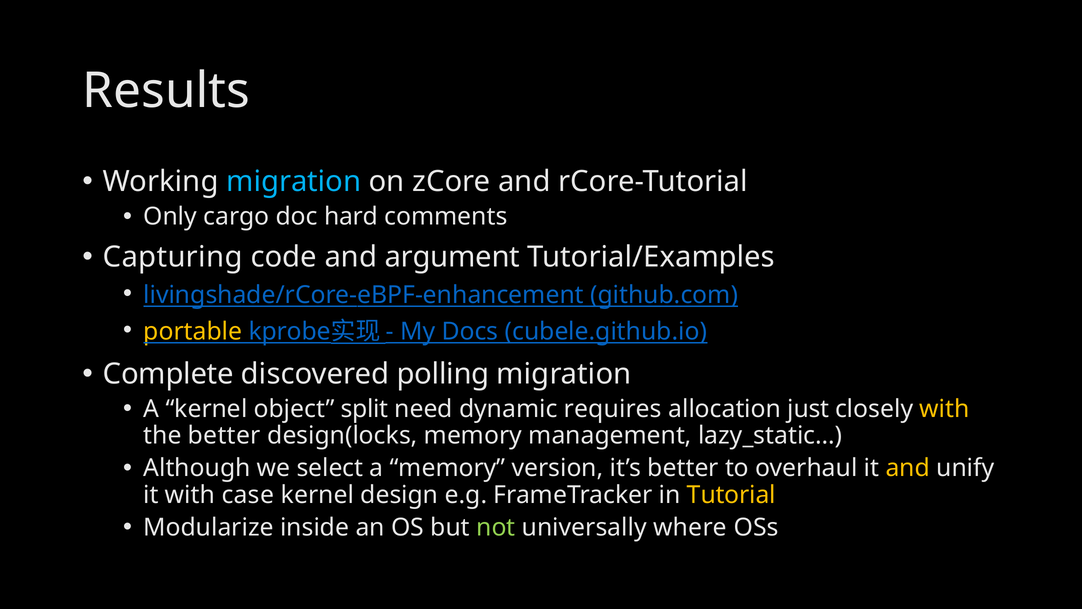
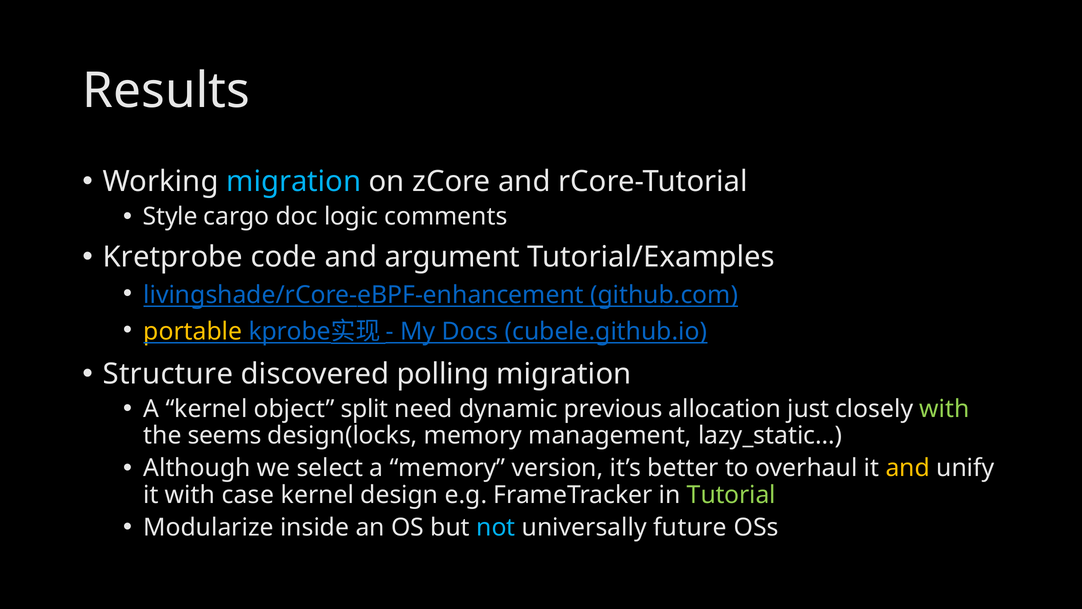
Only: Only -> Style (170, 217)
hard: hard -> logic (351, 217)
Capturing: Capturing -> Kretprobe (173, 257)
Complete: Complete -> Structure (168, 374)
requires: requires -> previous (613, 409)
with colour: yellow -> light green (945, 409)
the better: better -> seems (224, 435)
Tutorial colour: yellow -> light green (731, 495)
not colour: light green -> light blue (496, 527)
where: where -> future (690, 527)
